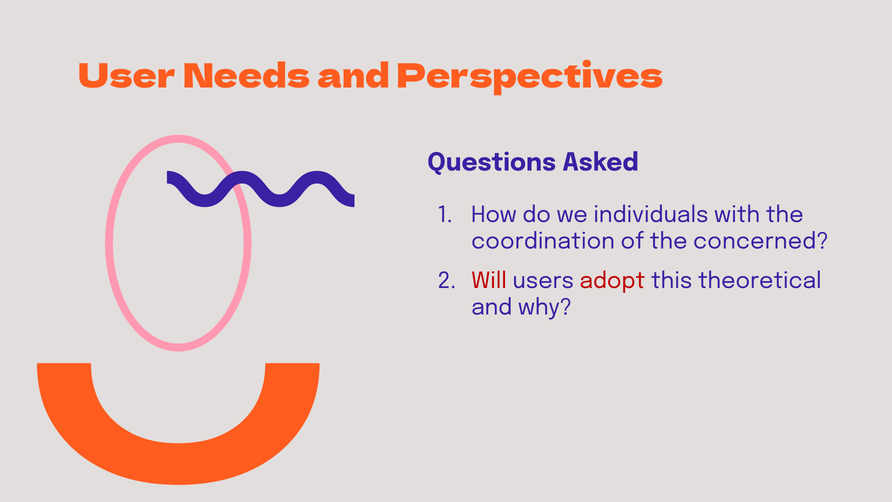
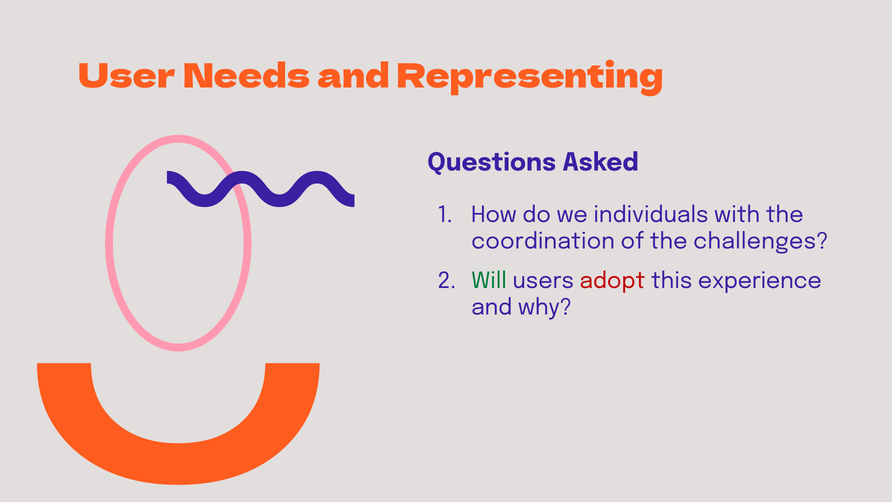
Perspectives: Perspectives -> Representing (530, 77)
concerned: concerned -> challenges (761, 241)
Will colour: red -> green (489, 281)
theoretical: theoretical -> experience (760, 281)
